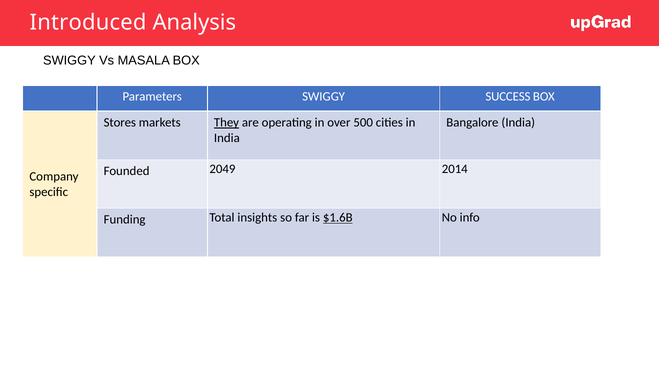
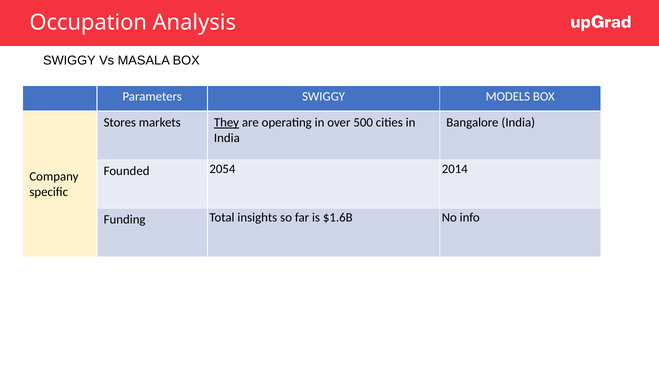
Introduced: Introduced -> Occupation (88, 22)
SUCCESS: SUCCESS -> MODELS (508, 97)
2049: 2049 -> 2054 (222, 169)
$1.6B underline: present -> none (338, 217)
